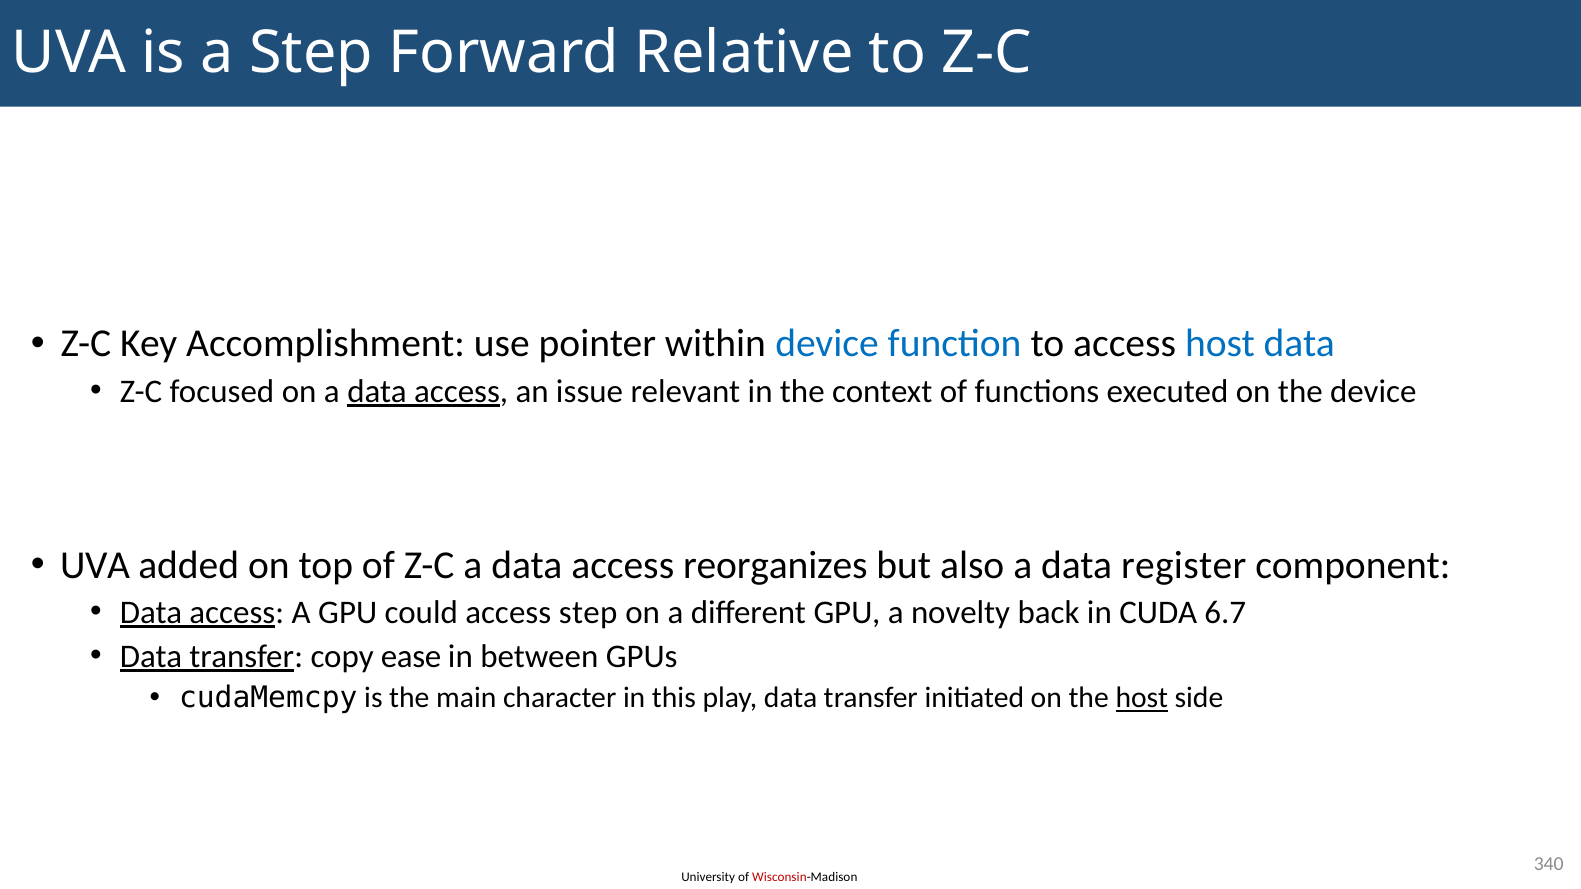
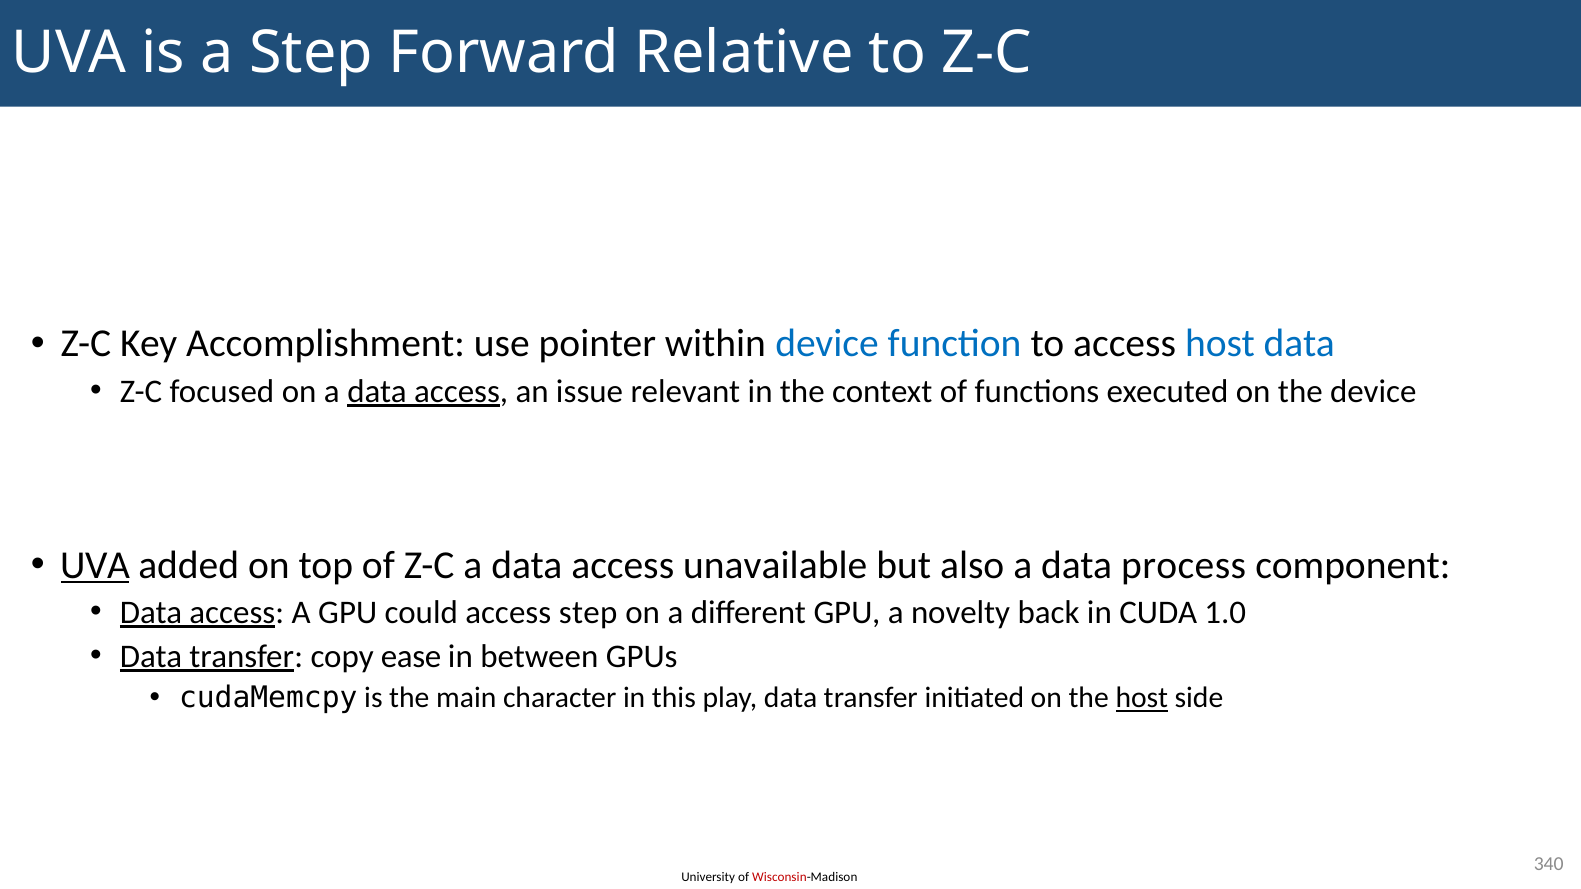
UVA underline: none -> present (95, 565)
reorganizes: reorganizes -> unavailable (775, 565)
register: register -> process (1184, 565)
6.7: 6.7 -> 1.0 (1225, 613)
